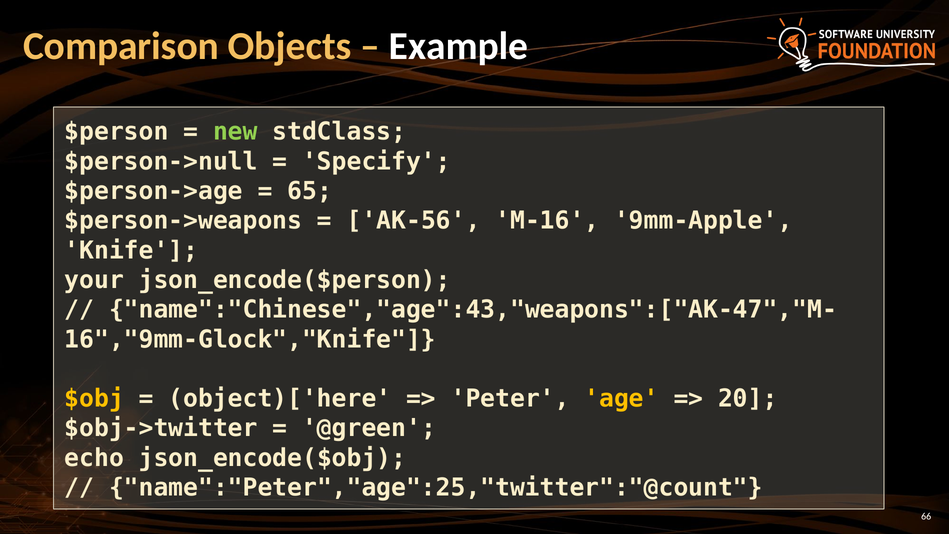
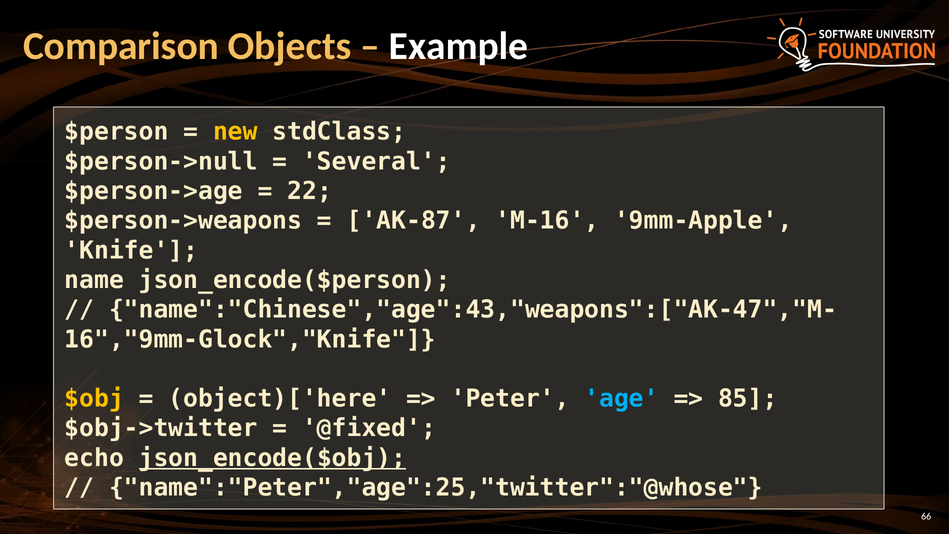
new colour: light green -> yellow (235, 132)
Specify: Specify -> Several (376, 161)
65: 65 -> 22 (310, 191)
AK-56: AK-56 -> AK-87 (414, 221)
your: your -> name (94, 280)
age colour: yellow -> light blue (622, 399)
20: 20 -> 85 (748, 399)
@green: @green -> @fixed (369, 428)
json_encode($obj underline: none -> present (272, 458)
name":"Peter","age":25,"twitter":"@count: name":"Peter","age":25,"twitter":"@count -> name":"Peter","age":25,"twitter":"@whose (436, 488)
